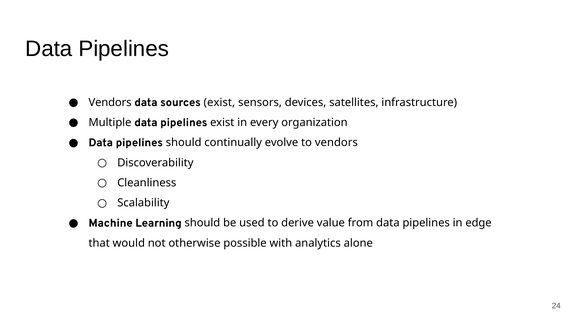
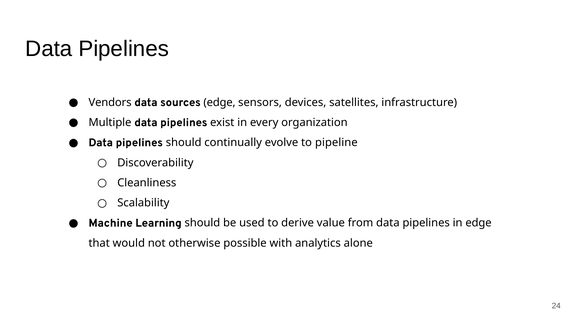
sources exist: exist -> edge (220, 102)
to vendors: vendors -> pipeline (336, 143)
